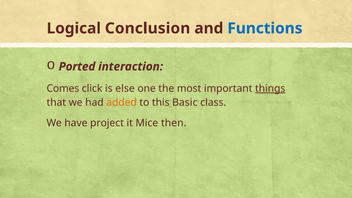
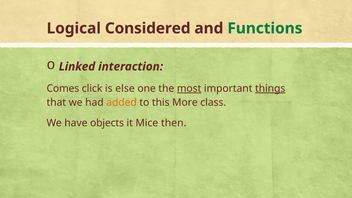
Conclusion: Conclusion -> Considered (148, 28)
Functions colour: blue -> green (265, 28)
Ported: Ported -> Linked (77, 67)
most underline: none -> present (189, 89)
Basic: Basic -> More (185, 102)
project: project -> objects (107, 123)
